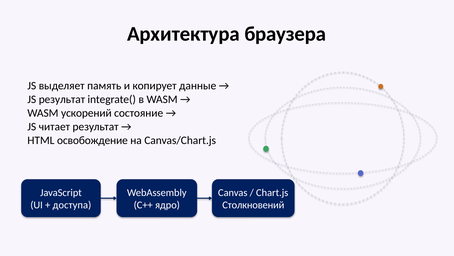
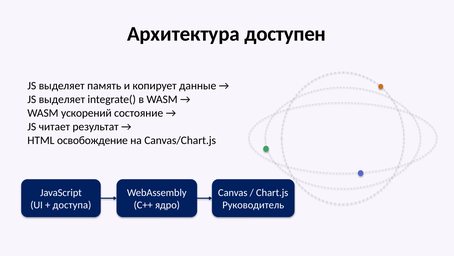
браузера: браузера -> доступен (285, 34)
результат: результат -> выделяет (62, 99)
Столкновений: Столкновений -> Руководитель (253, 205)
